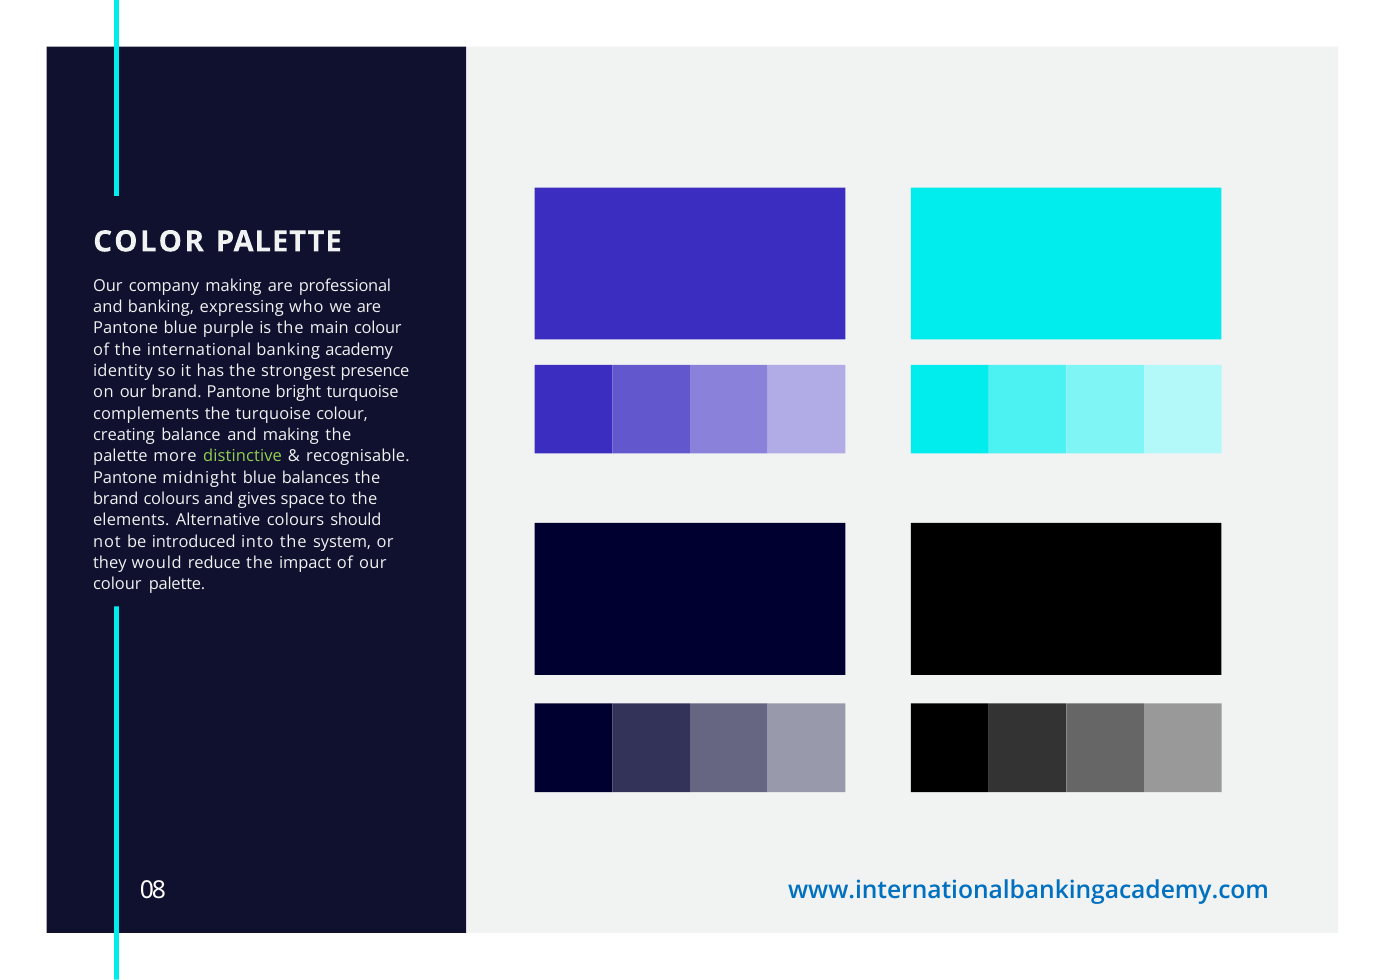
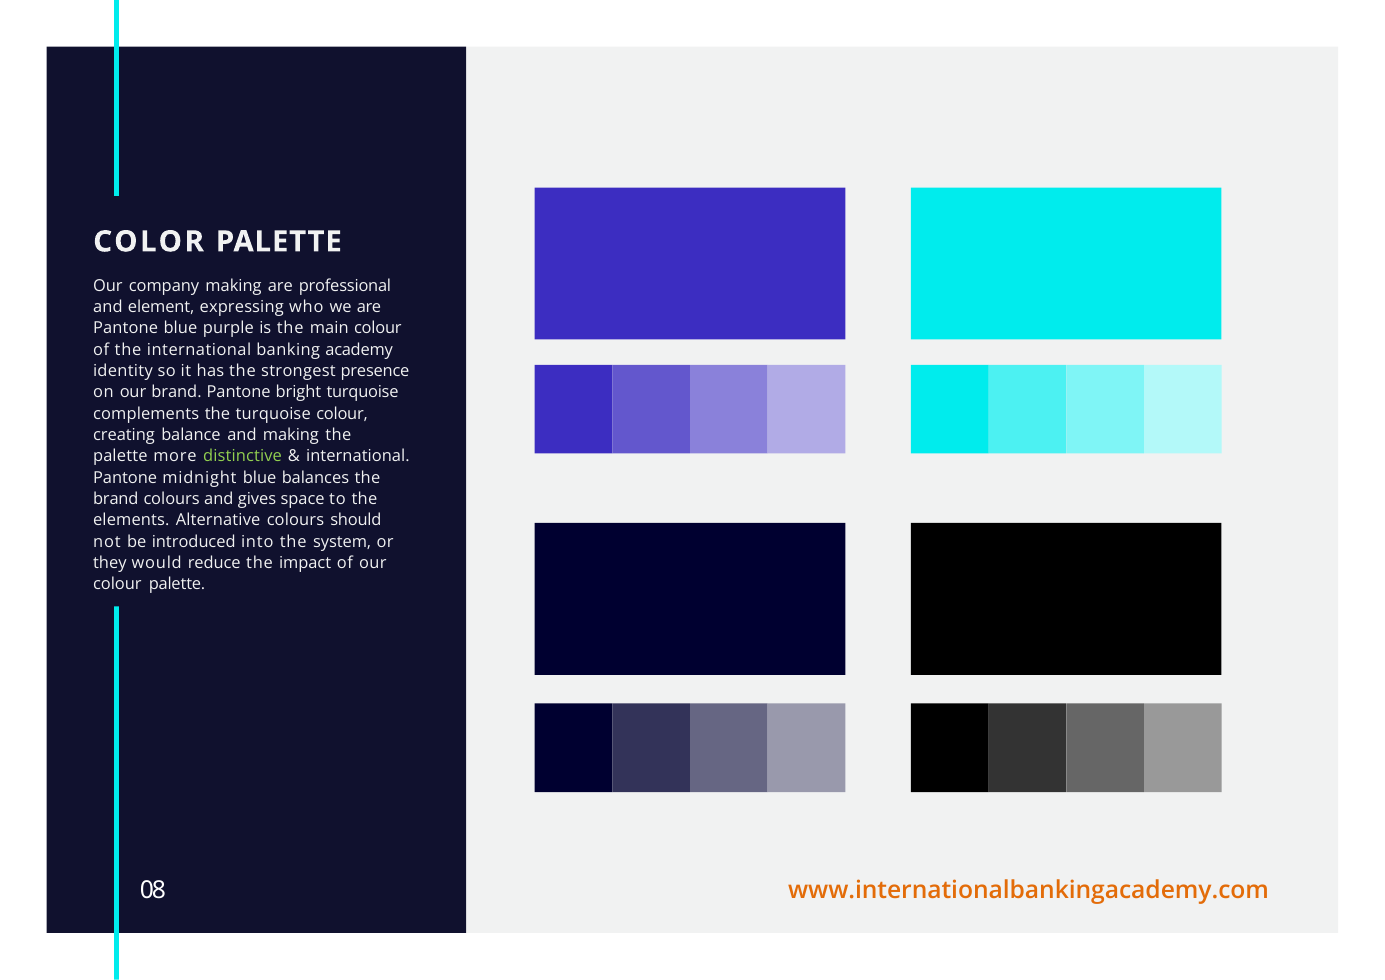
and banking: banking -> element (161, 307)
recognisable: recognisable -> international (358, 456)
www.internationalbankingacademy.com colour: blue -> orange (1029, 890)
